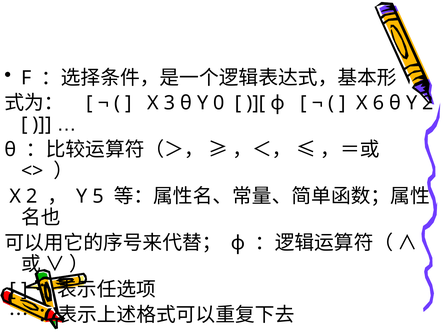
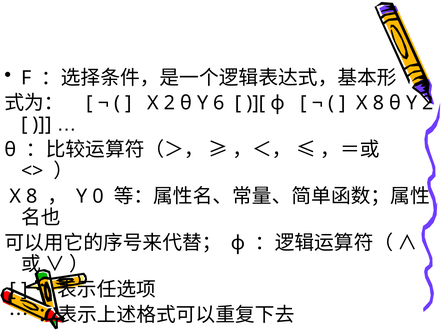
X 3: 3 -> 2 (169, 103)
0: 0 -> 6 (219, 103)
6: 6 -> 8 (378, 103)
2: 2 -> 8 (32, 196)
5: 5 -> 0 (98, 196)
